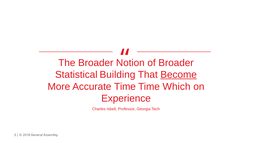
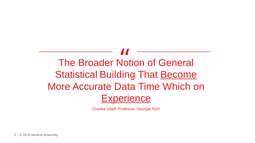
of Broader: Broader -> General (176, 63)
Accurate Time: Time -> Data (125, 87)
Experience underline: none -> present (126, 99)
